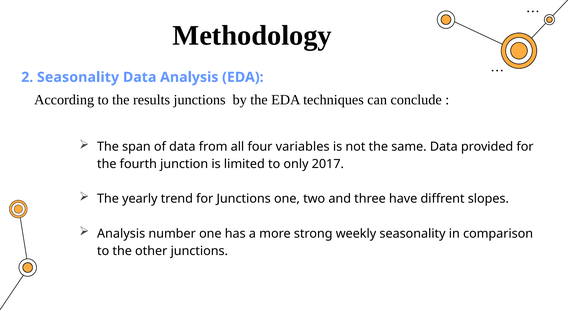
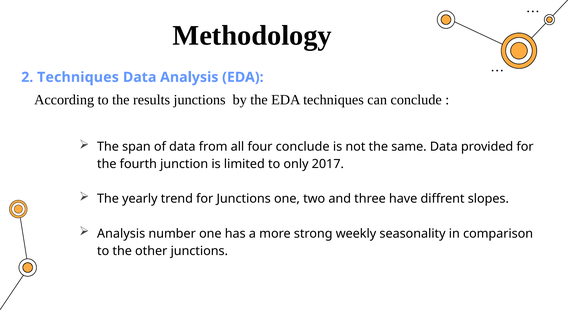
2 Seasonality: Seasonality -> Techniques (78, 77)
four variables: variables -> conclude (303, 147)
